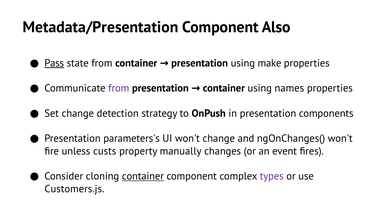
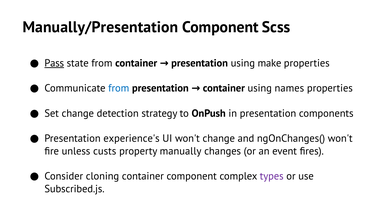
Metadata/Presentation: Metadata/Presentation -> Manually/Presentation (100, 27)
Also: Also -> Scss (276, 27)
from colour: purple -> blue (119, 88)
parameters's: parameters's -> experience's (131, 138)
container underline: present -> none (143, 176)
Customers.js: Customers.js -> Subscribed.js (74, 188)
